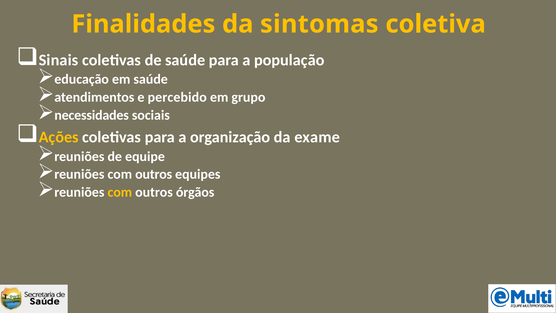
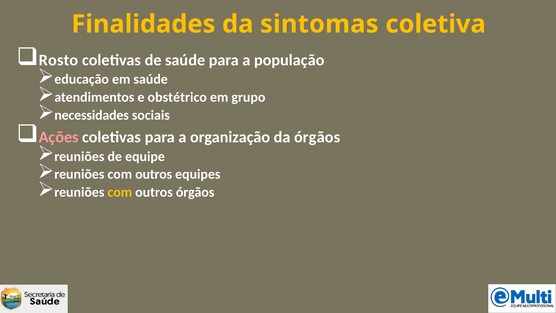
Sinais: Sinais -> Rosto (59, 60)
percebido: percebido -> obstétrico (177, 97)
Ações colour: yellow -> pink (59, 137)
da exame: exame -> órgãos (317, 137)
